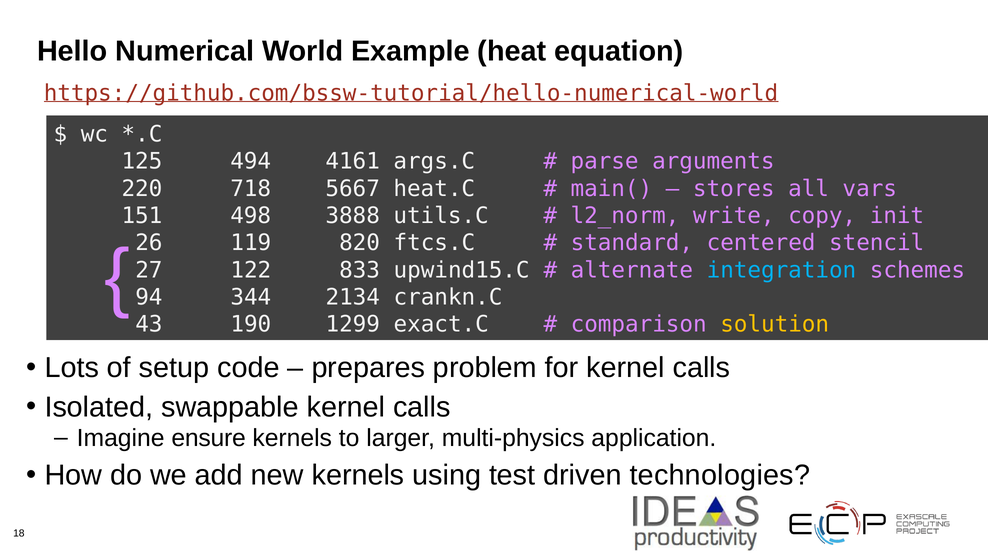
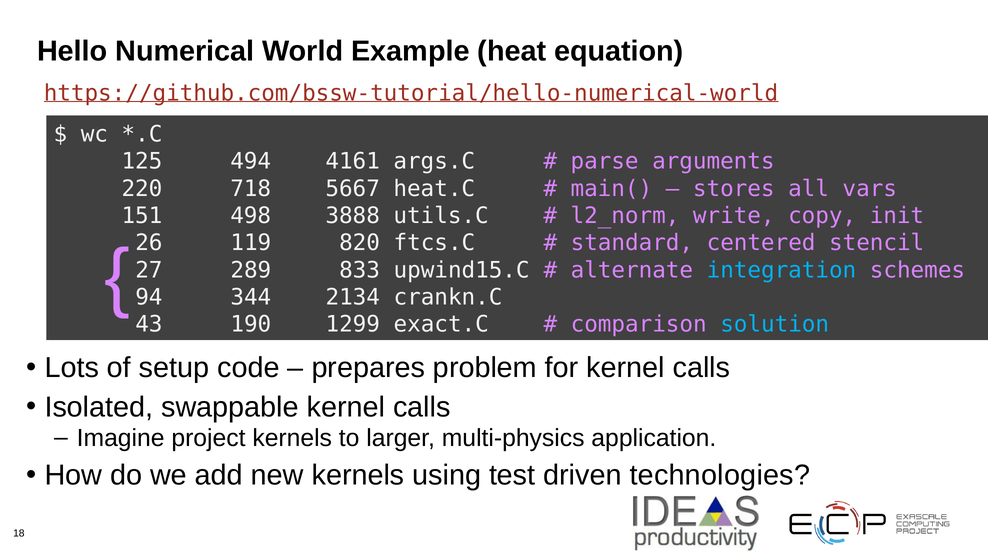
122: 122 -> 289 (251, 270)
solution colour: yellow -> light blue (775, 324)
ensure: ensure -> project (208, 438)
